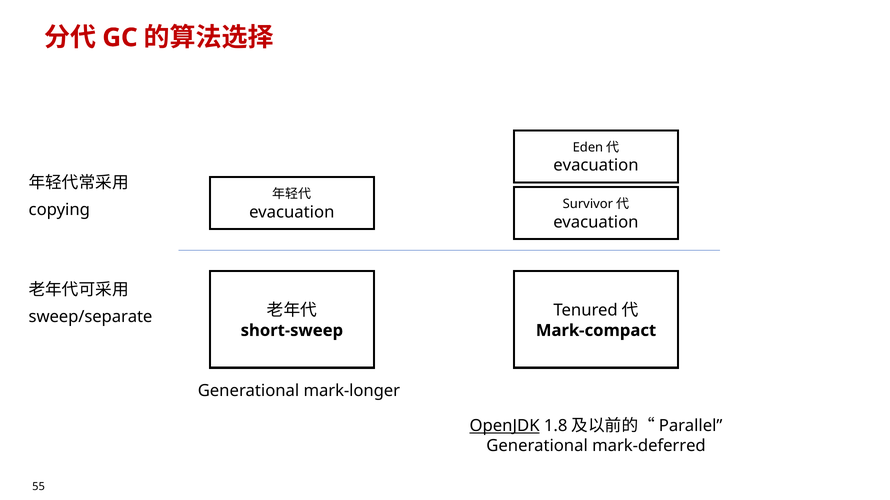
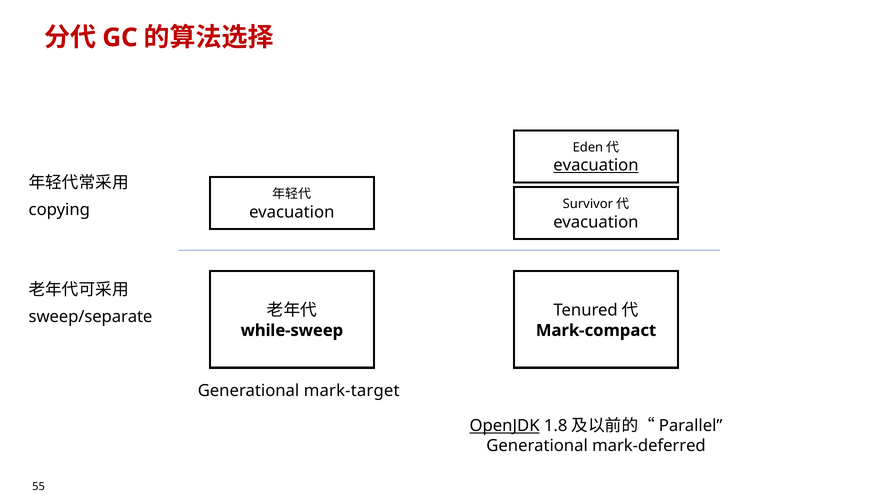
evacuation underline: none -> present (596, 165)
short-sweep: short-sweep -> while-sweep (292, 331)
mark-longer: mark-longer -> mark-target (352, 391)
